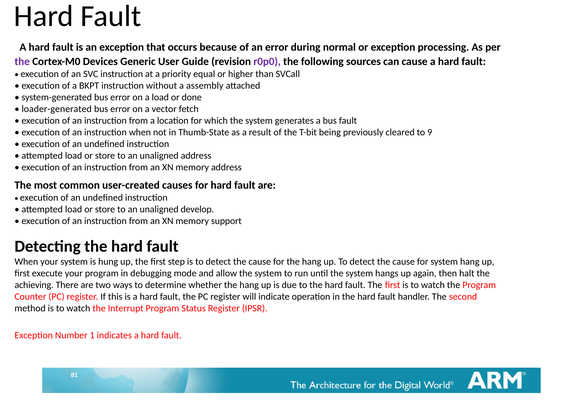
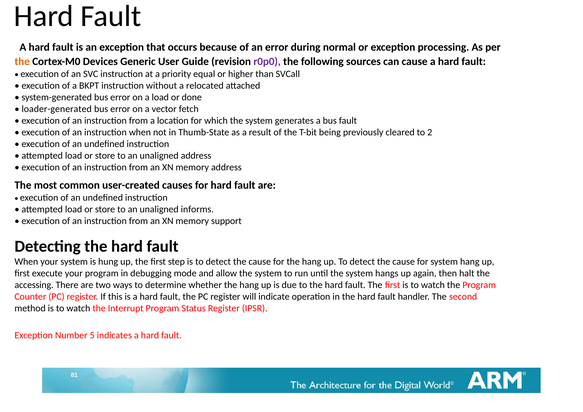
the colour: purple -> orange (22, 62)
assembly: assembly -> relocated (205, 86)
9: 9 -> 2 (430, 132)
develop: develop -> informs (197, 209)
achieving: achieving -> accessing (34, 285)
1: 1 -> 5 (92, 335)
